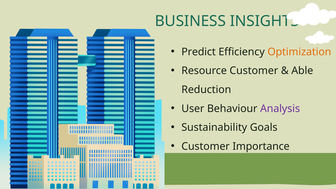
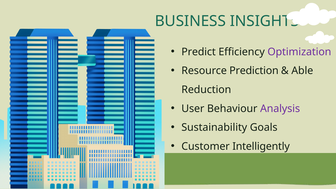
Optimization colour: orange -> purple (299, 52)
Resource Customer: Customer -> Prediction (254, 71)
Importance: Importance -> Intelligently (261, 146)
